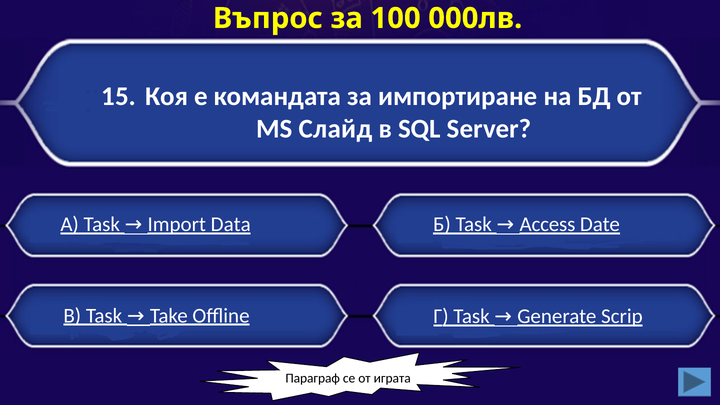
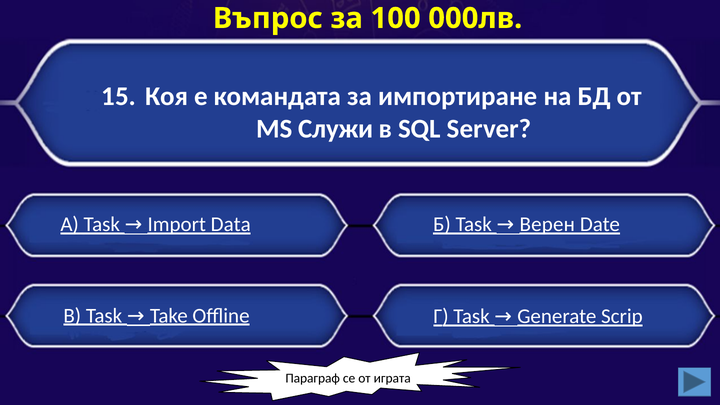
Слайд: Слайд -> Служи (336, 129)
Access: Access -> Верен (547, 224)
